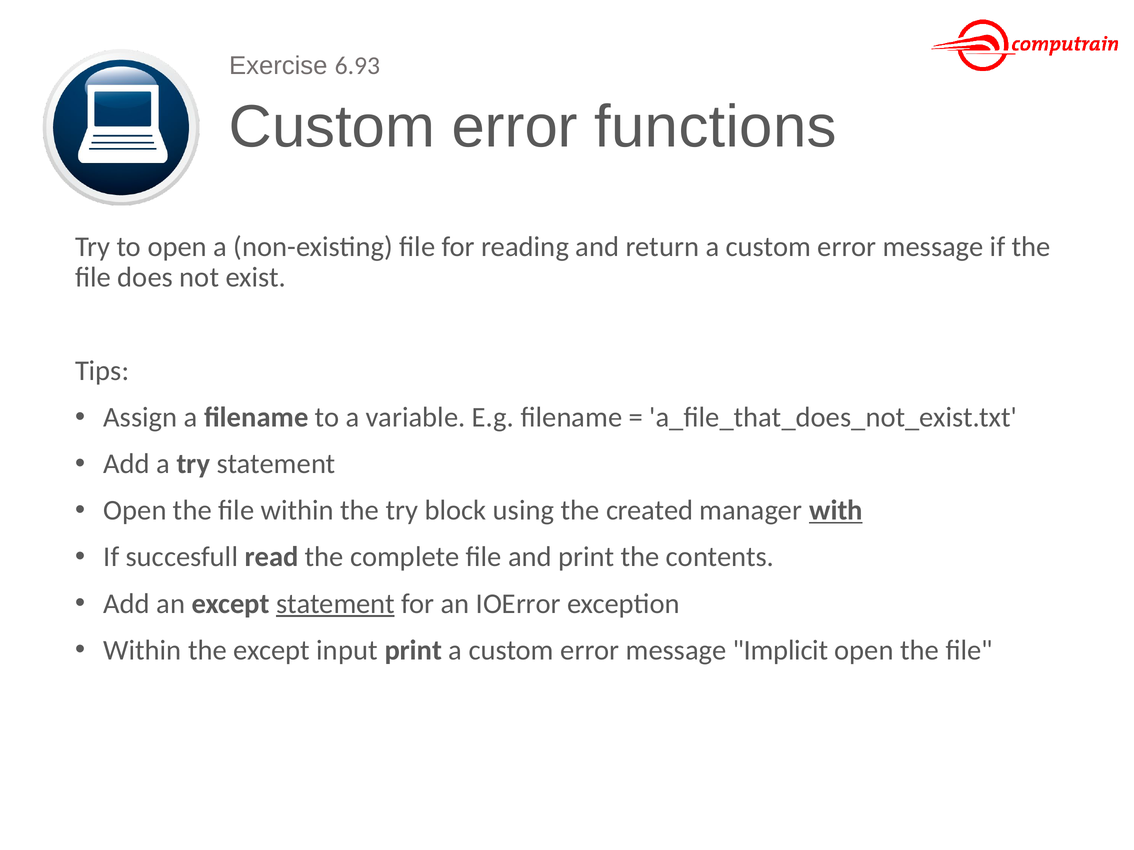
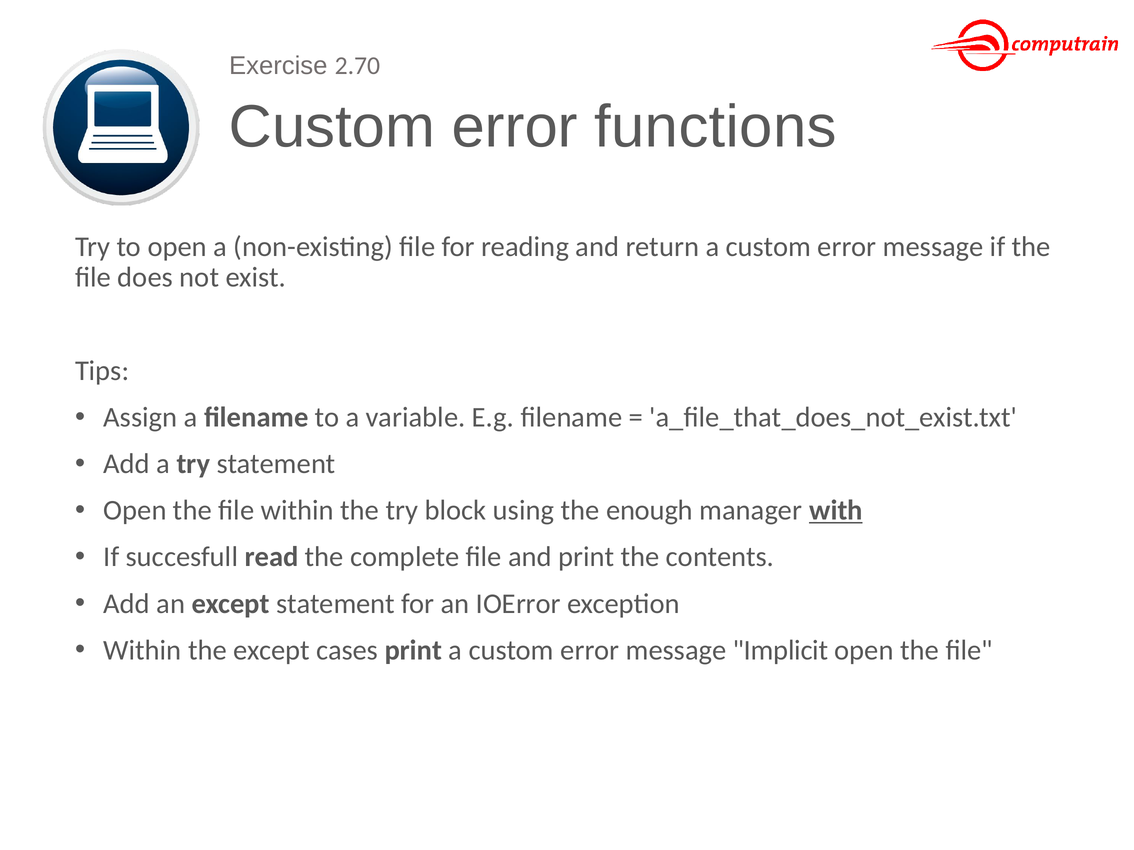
6.93: 6.93 -> 2.70 (357, 66)
created: created -> enough (650, 511)
statement underline: present -> none (335, 604)
input: input -> cases (347, 651)
